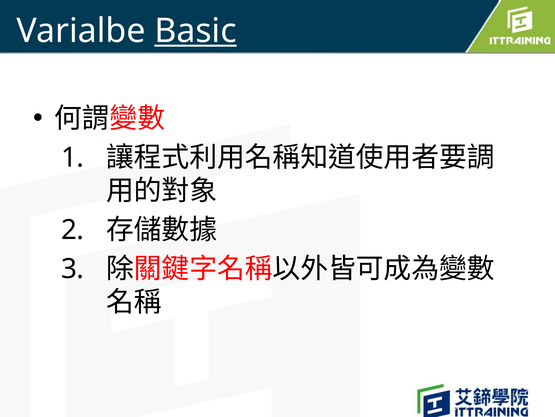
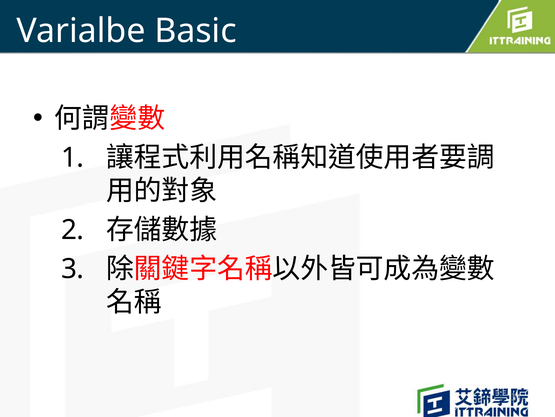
Basic underline: present -> none (195, 31)
